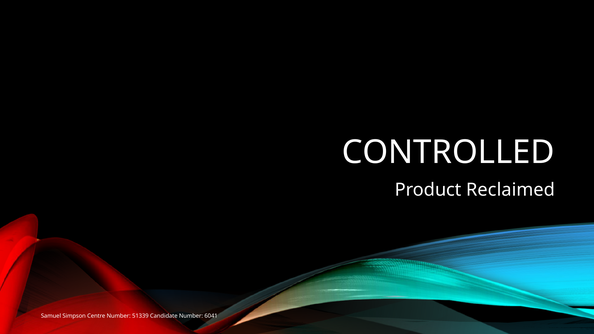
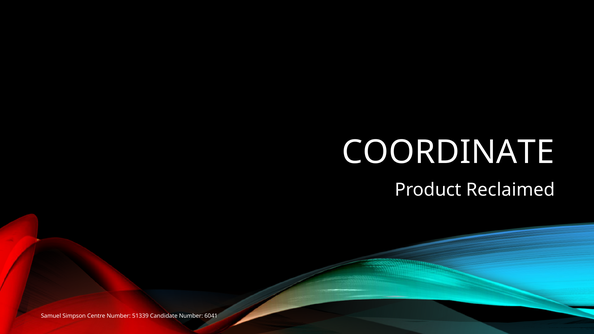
CONTROLLED: CONTROLLED -> COORDINATE (448, 152)
